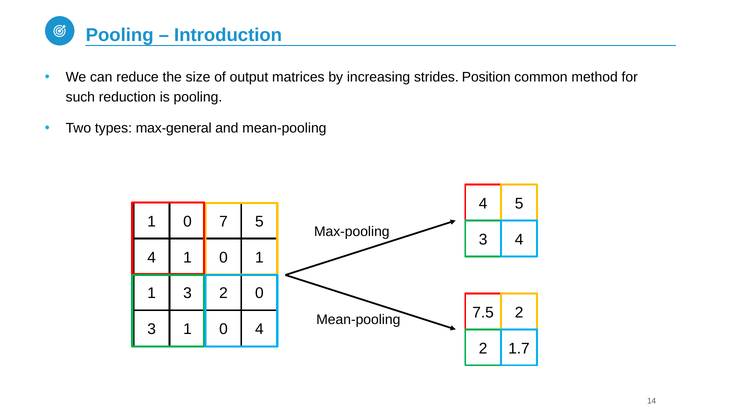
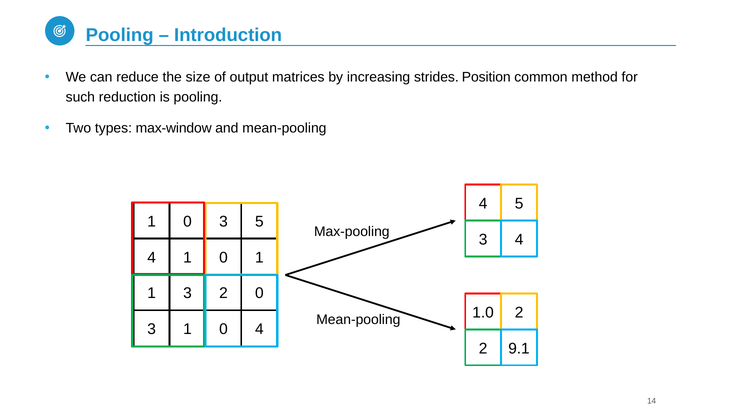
max-general: max-general -> max-window (174, 128)
0 7: 7 -> 3 (223, 222)
7.5: 7.5 -> 1.0 (483, 312)
1.7: 1.7 -> 9.1 (519, 348)
